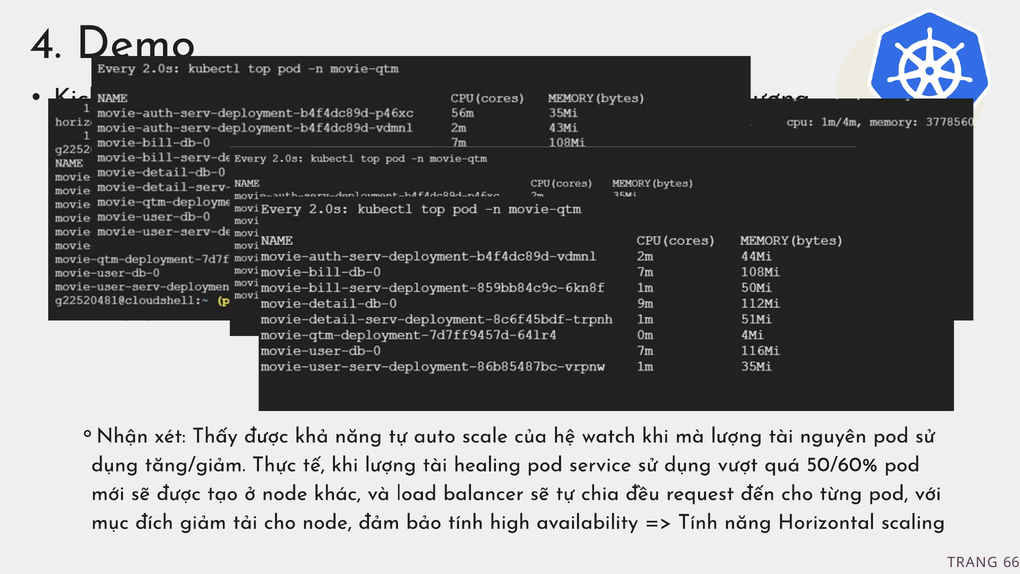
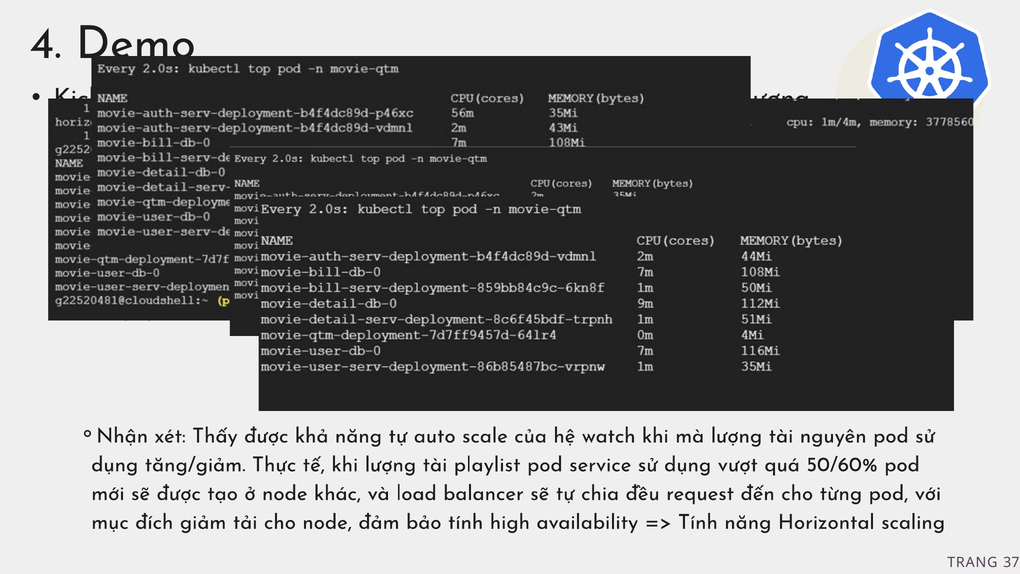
healing: healing -> playlist (487, 464)
66: 66 -> 37 (1011, 563)
